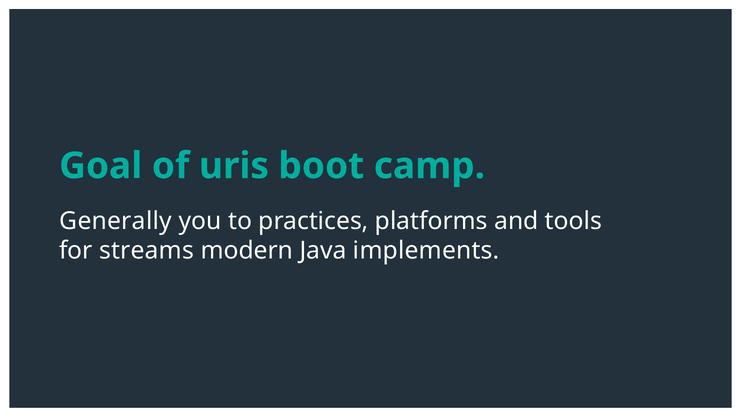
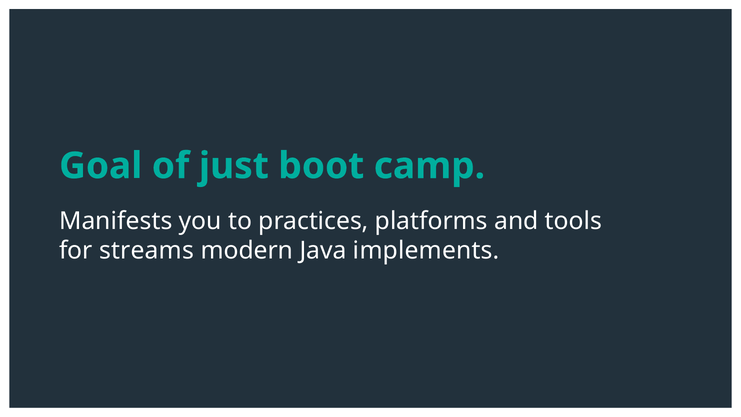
uris: uris -> just (234, 166)
Generally: Generally -> Manifests (116, 221)
